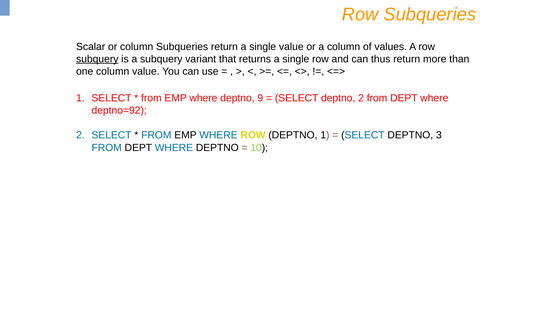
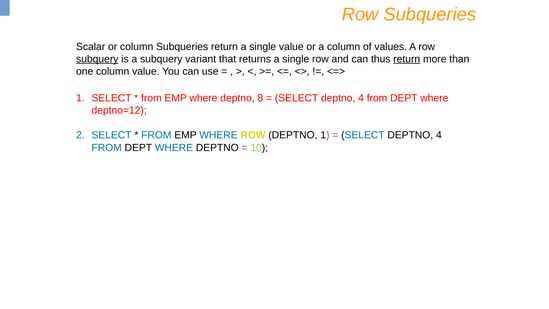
return underline: none -> present (407, 59)
9: 9 -> 8 (260, 98)
2: 2 -> 4 (361, 98)
deptno=92: deptno=92 -> deptno=12 (119, 110)
3: 3 -> 4 (439, 135)
